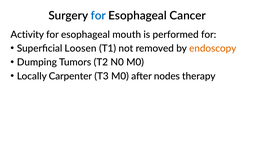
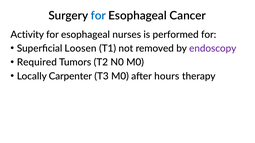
mouth: mouth -> nurses (127, 35)
endoscopy colour: orange -> purple (213, 49)
Dumping: Dumping -> Required (37, 62)
nodes: nodes -> hours (167, 76)
